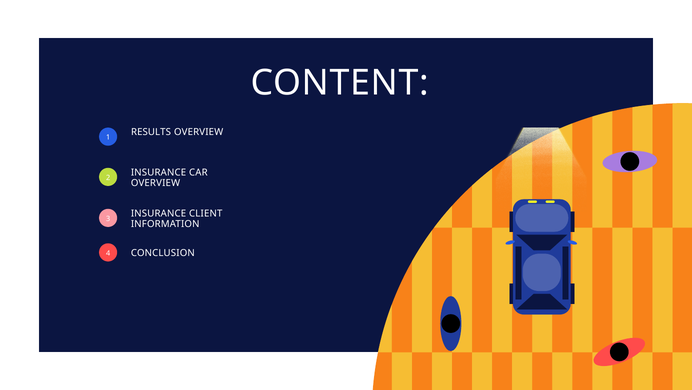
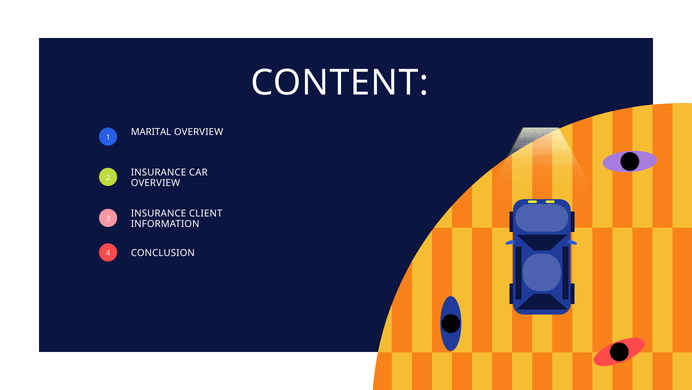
RESULTS: RESULTS -> MARITAL (151, 132)
